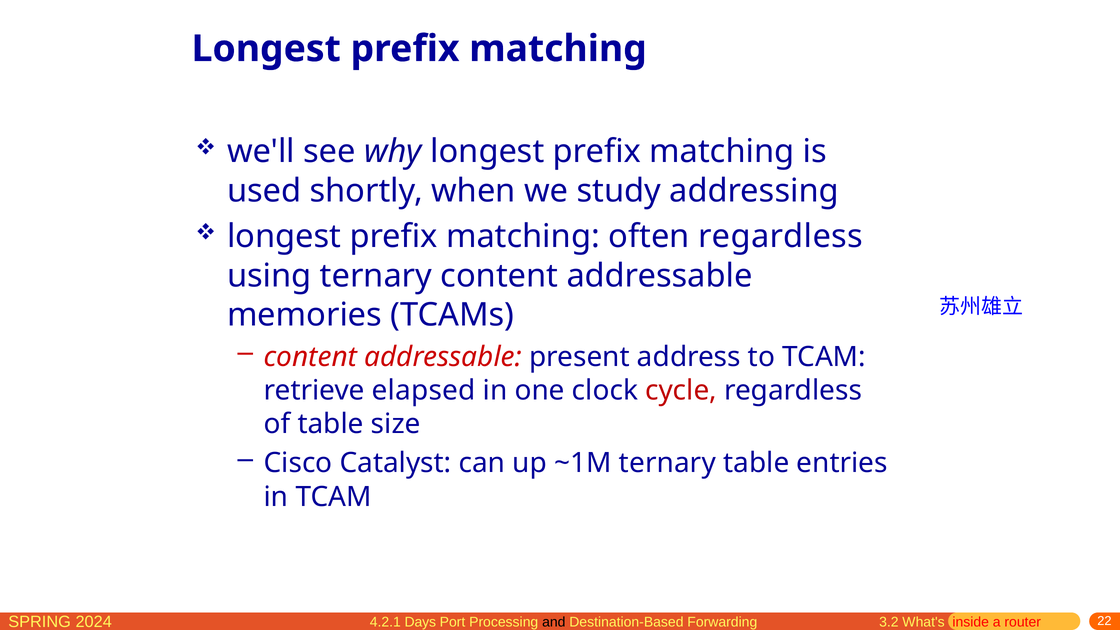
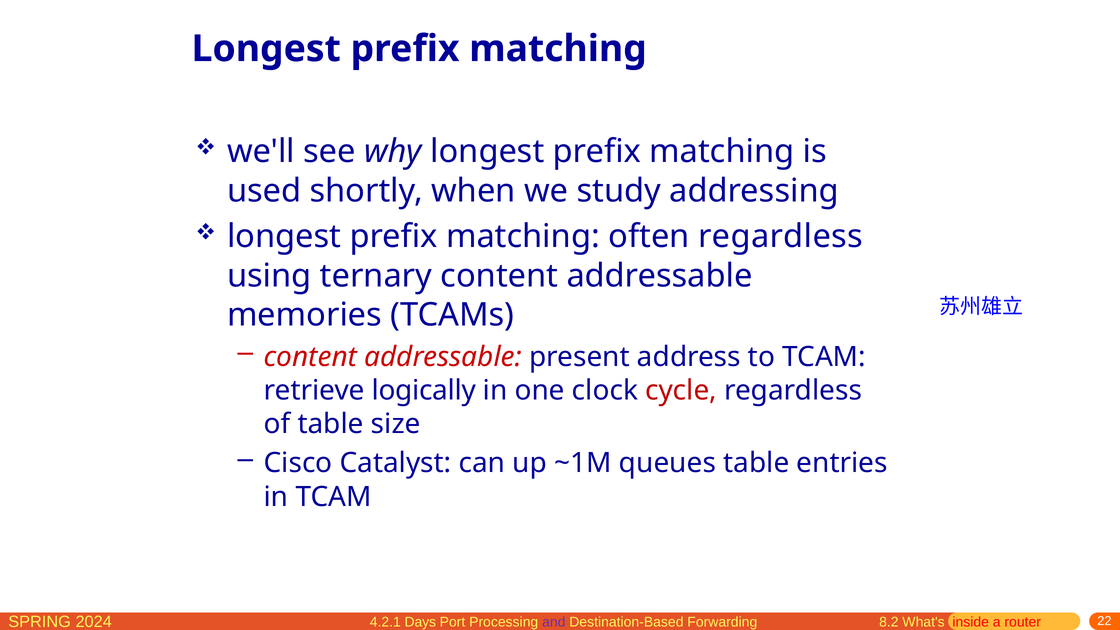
elapsed: elapsed -> logically (424, 390)
~1M ternary: ternary -> queues (667, 463)
and colour: black -> purple (554, 622)
3.2: 3.2 -> 8.2 (889, 622)
